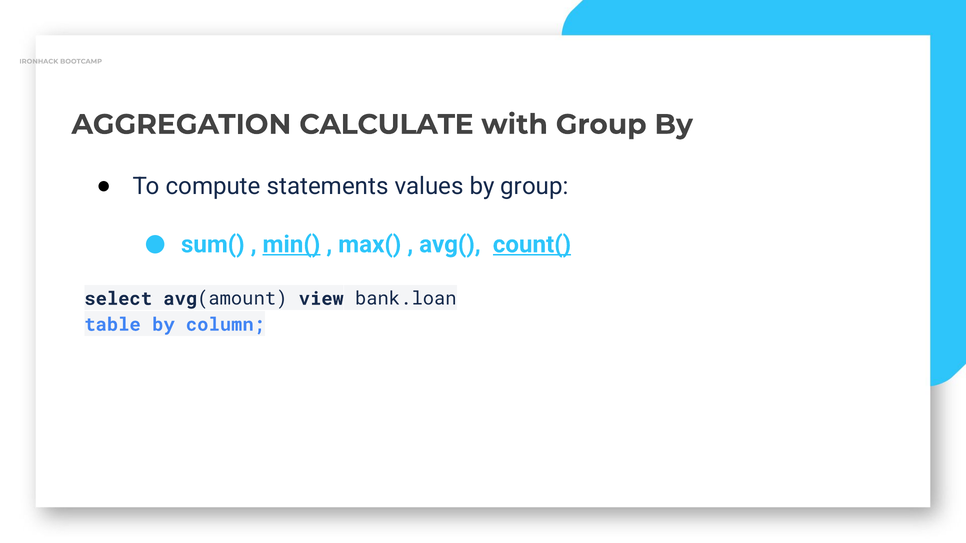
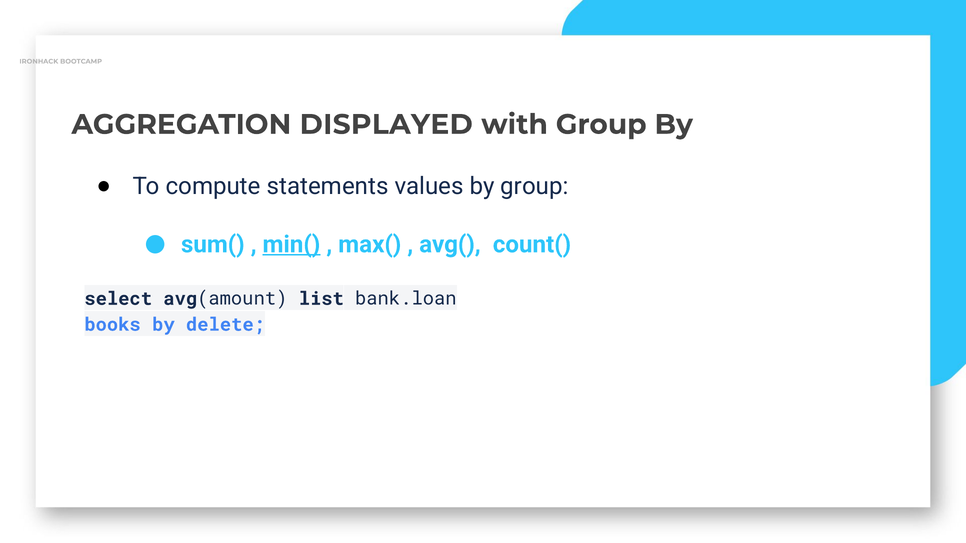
CALCULATE: CALCULATE -> DISPLAYED (386, 125)
count( underline: present -> none (532, 245)
view: view -> list (321, 299)
table: table -> books (113, 325)
column: column -> delete (225, 325)
